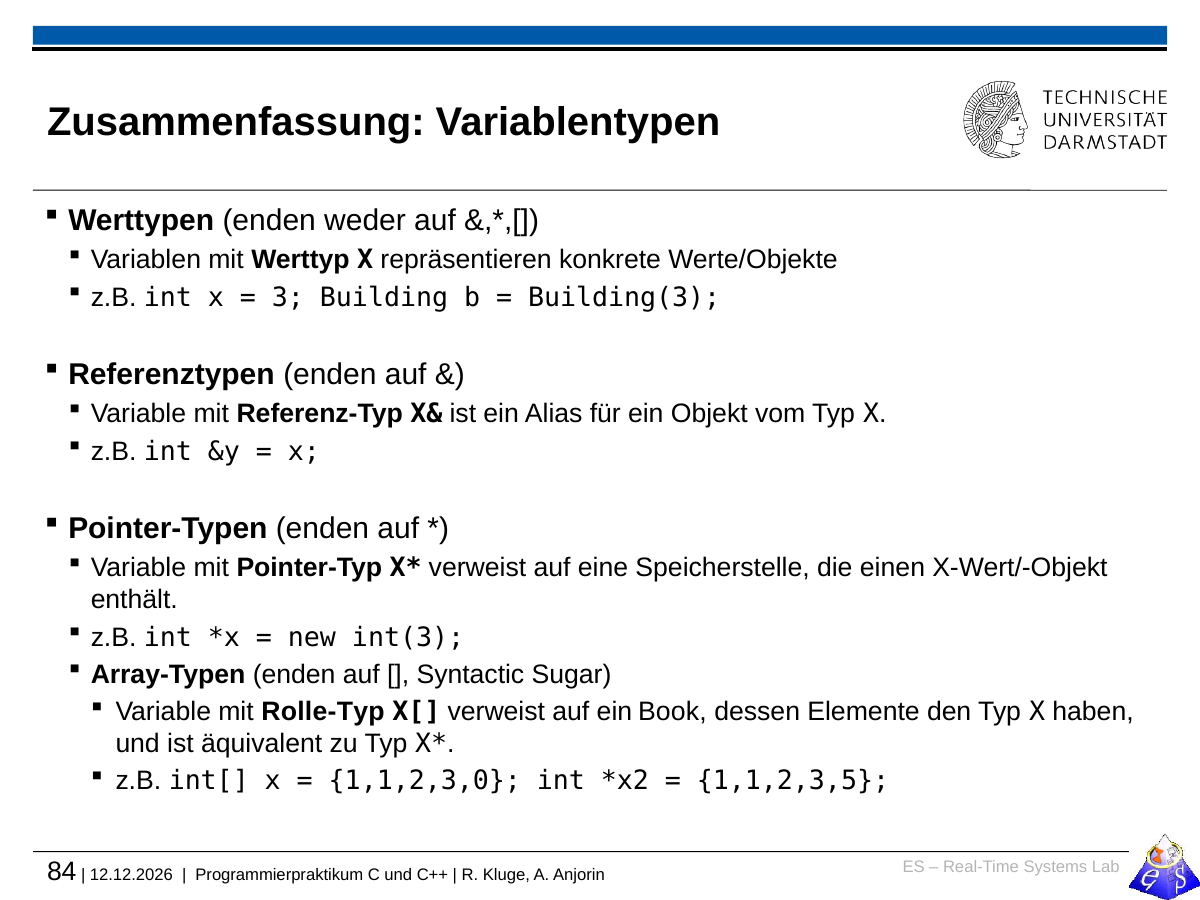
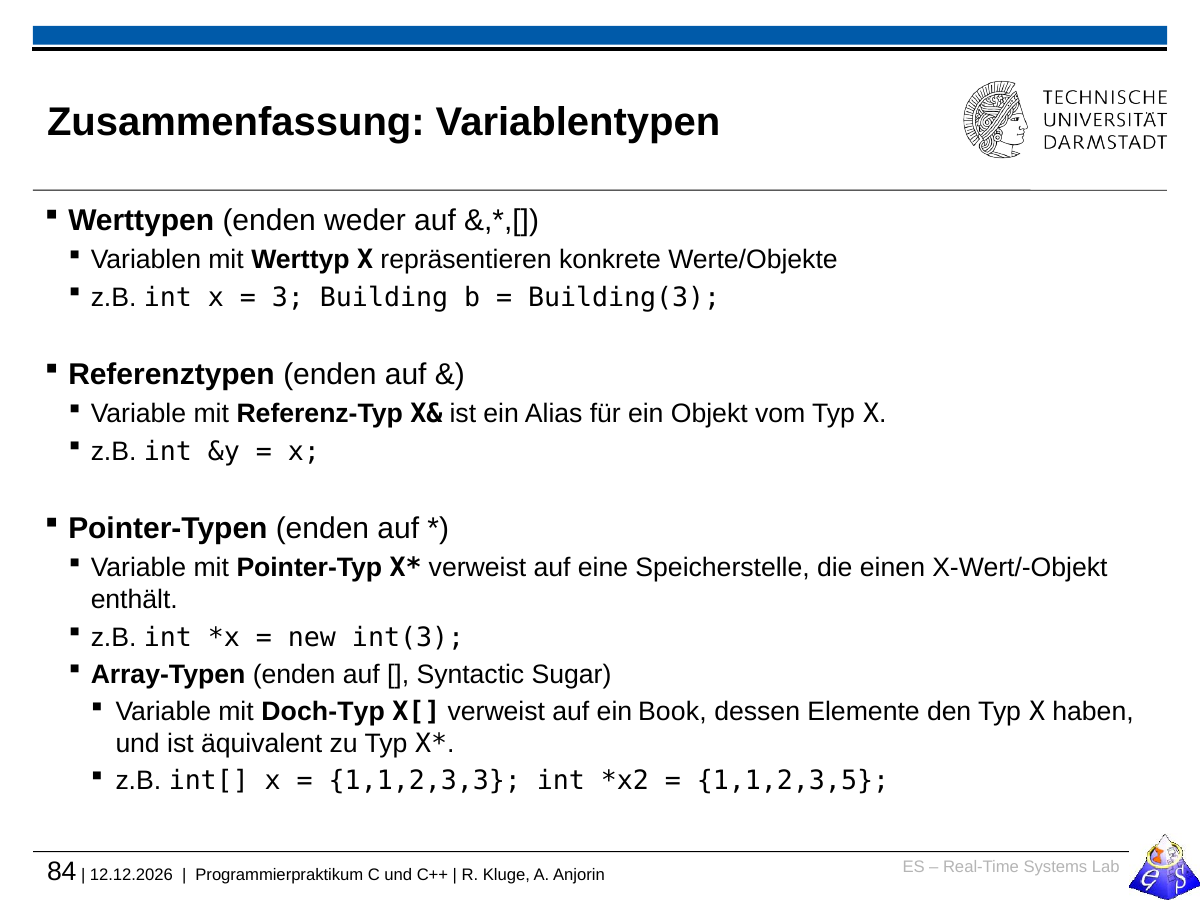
Rolle-Typ: Rolle-Typ -> Doch-Typ (323, 712)
1,1,2,3,0: 1,1,2,3,0 -> 1,1,2,3,3 (425, 781)
